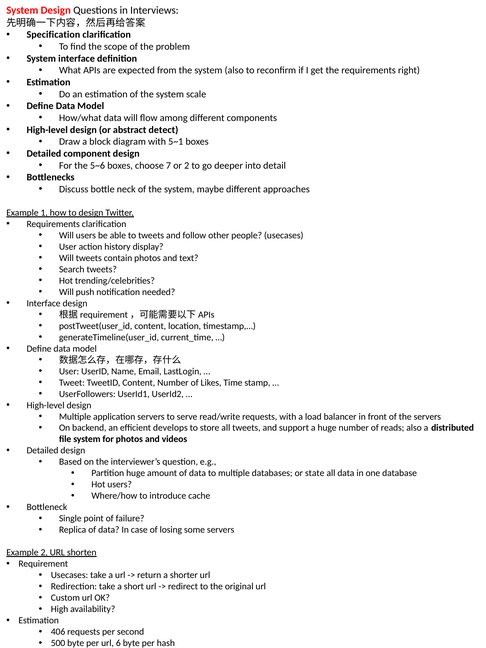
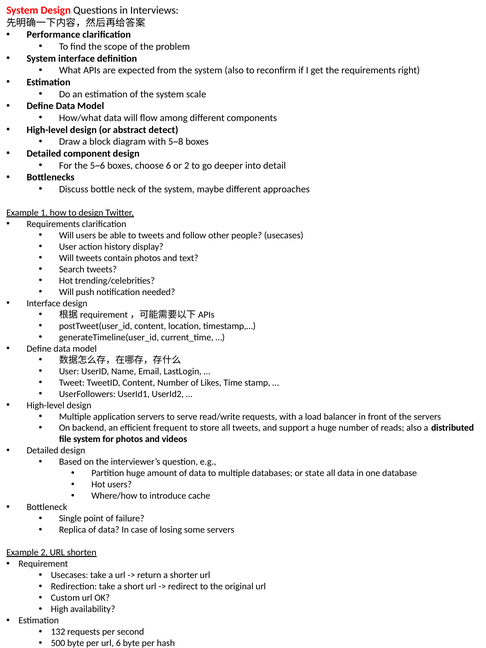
Specification: Specification -> Performance (53, 35)
5~1: 5~1 -> 5~8 (176, 142)
choose 7: 7 -> 6 (168, 165)
efficient develops: develops -> frequent (170, 428)
406: 406 -> 132 (58, 632)
